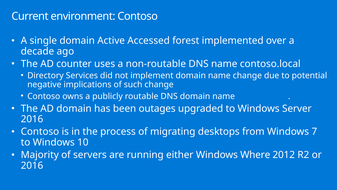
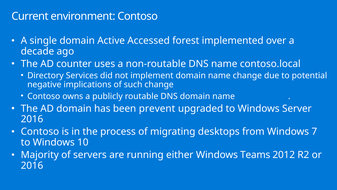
outages: outages -> prevent (157, 108)
Where: Where -> Teams (255, 155)
